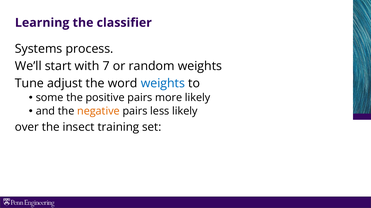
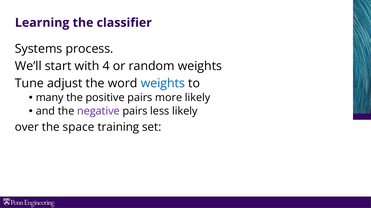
7: 7 -> 4 (106, 66)
some: some -> many (50, 98)
negative colour: orange -> purple (98, 112)
insect: insect -> space (79, 127)
